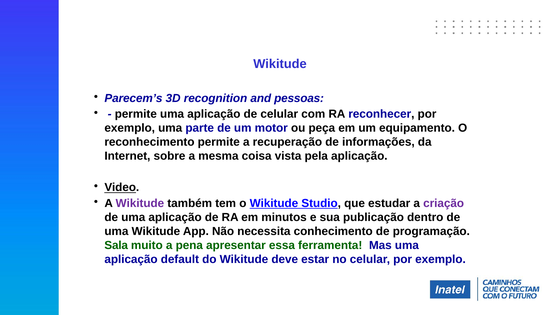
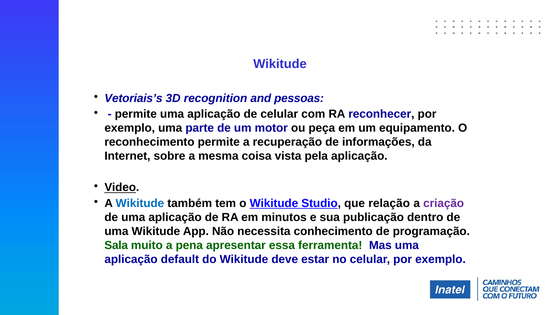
Parecem’s: Parecem’s -> Vetoriais’s (133, 98)
Wikitude colour: purple -> blue (140, 203)
estudar: estudar -> relação (389, 203)
